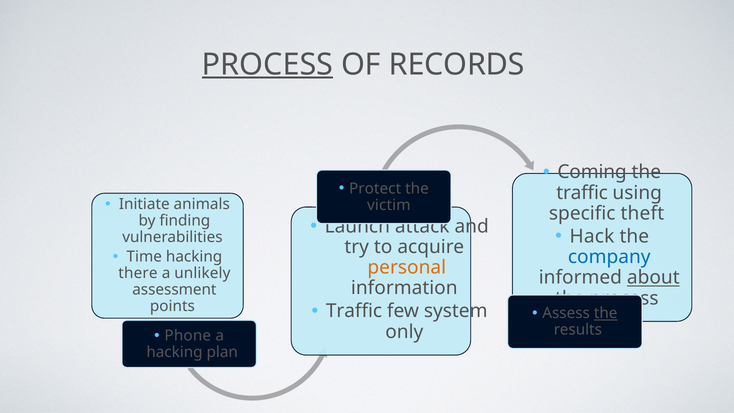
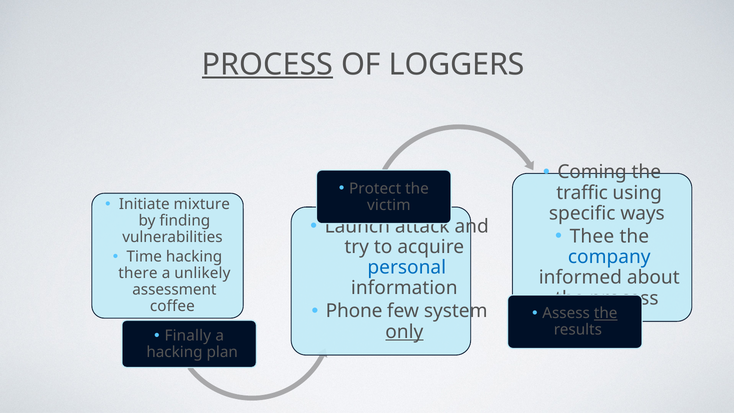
RECORDS: RECORDS -> LOGGERS (457, 64)
animals: animals -> mixture (202, 204)
theft: theft -> ways (643, 213)
Hack: Hack -> Thee (592, 236)
personal colour: orange -> blue (407, 267)
about underline: present -> none (653, 278)
Traffic: Traffic -> Phone (354, 311)
points: points -> coffee (172, 306)
only underline: none -> present (404, 332)
Phone: Phone -> Finally (188, 335)
